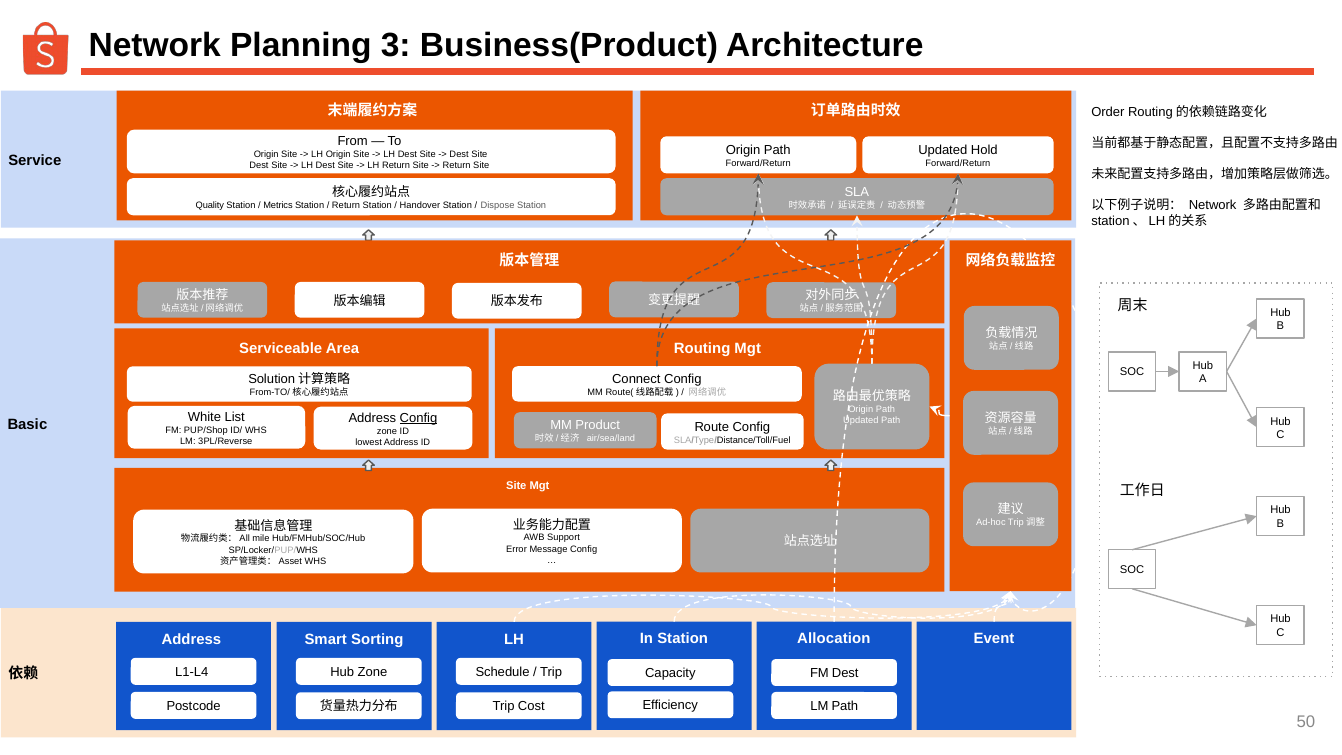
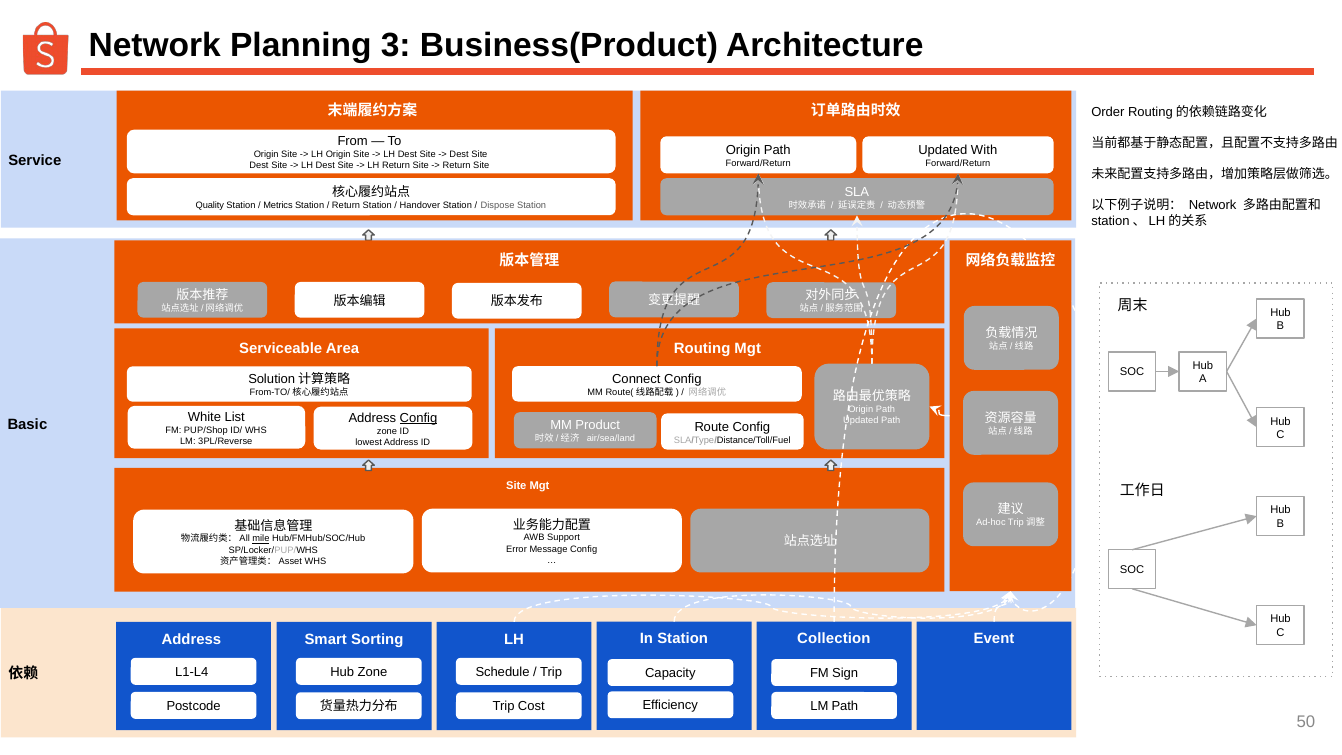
Hold: Hold -> With (984, 150)
mile underline: none -> present (261, 539)
Allocation: Allocation -> Collection (834, 639)
FM Dest: Dest -> Sign (845, 673)
